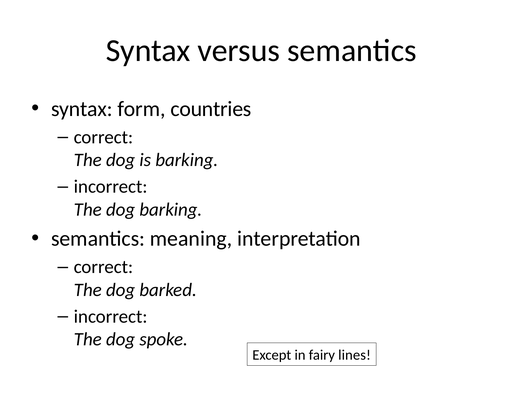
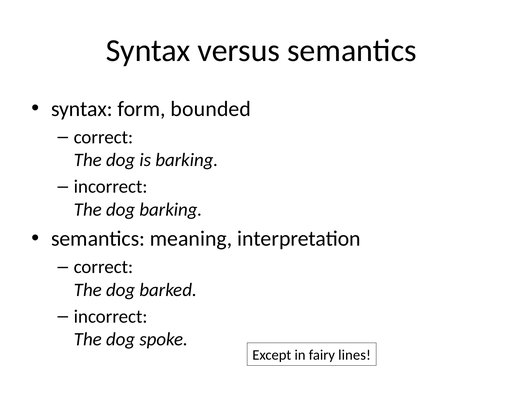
countries: countries -> bounded (211, 109)
